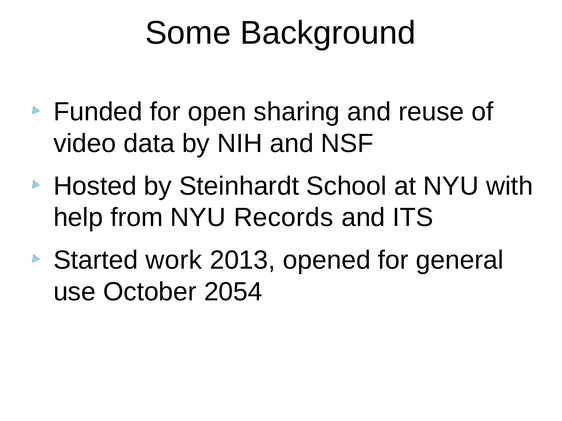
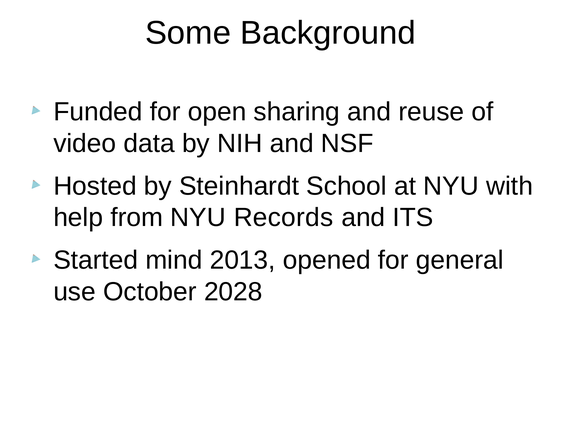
work: work -> mind (174, 260)
2054: 2054 -> 2028 (233, 292)
